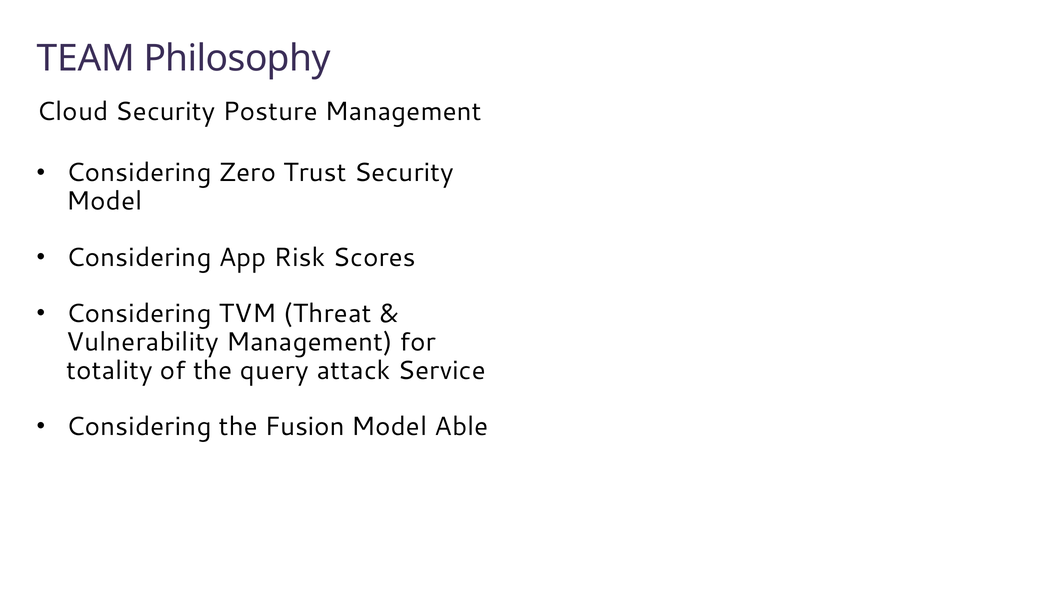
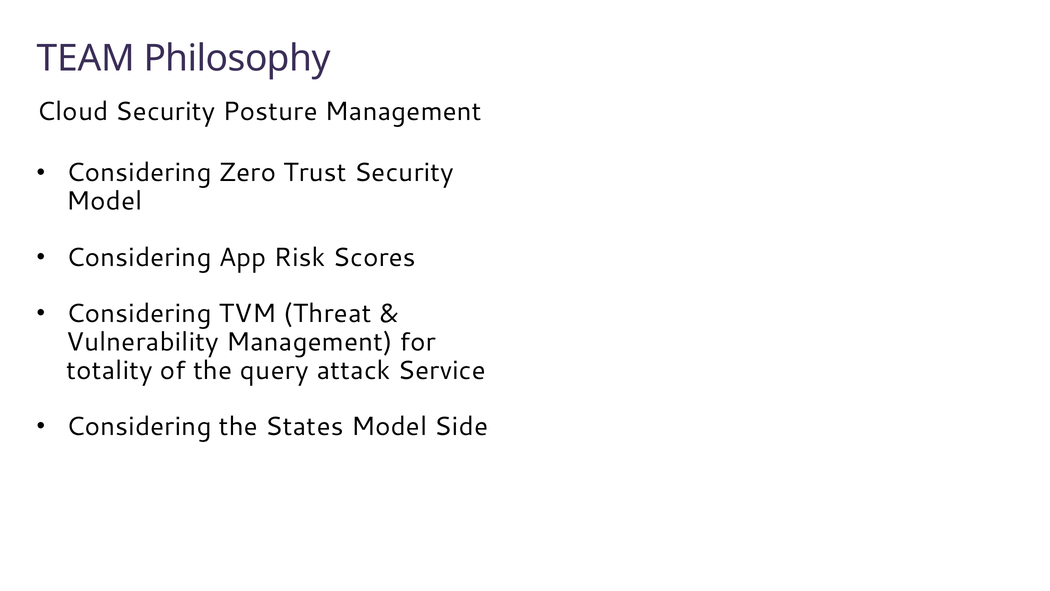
Fusion: Fusion -> States (304, 426)
Able: Able -> Side (461, 426)
